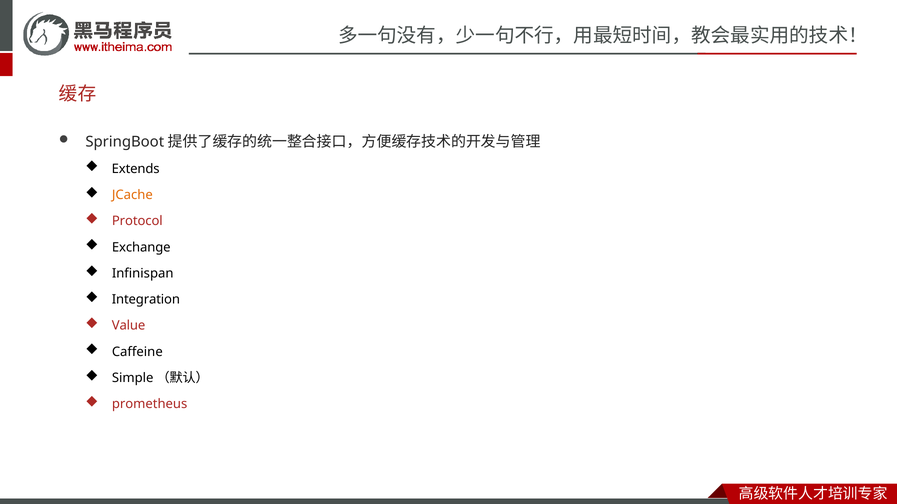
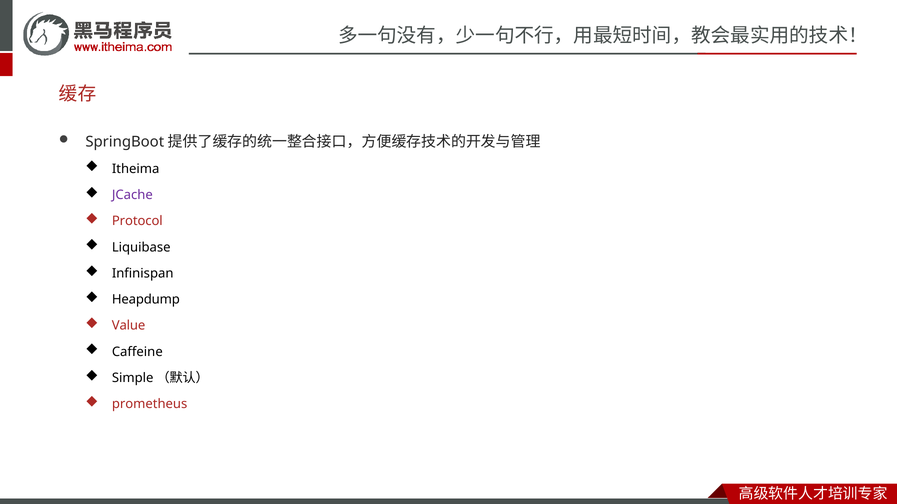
Extends: Extends -> Itheima (136, 169)
JCache colour: orange -> purple (132, 195)
Exchange: Exchange -> Liquibase (141, 248)
Integration: Integration -> Heapdump (146, 300)
